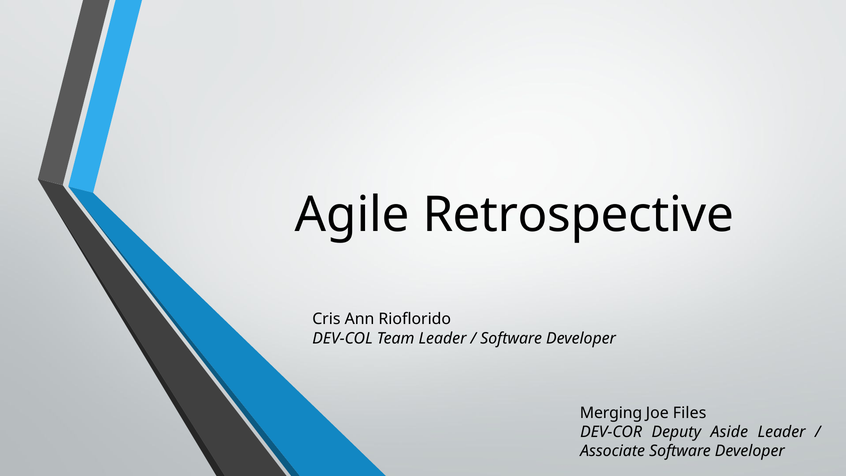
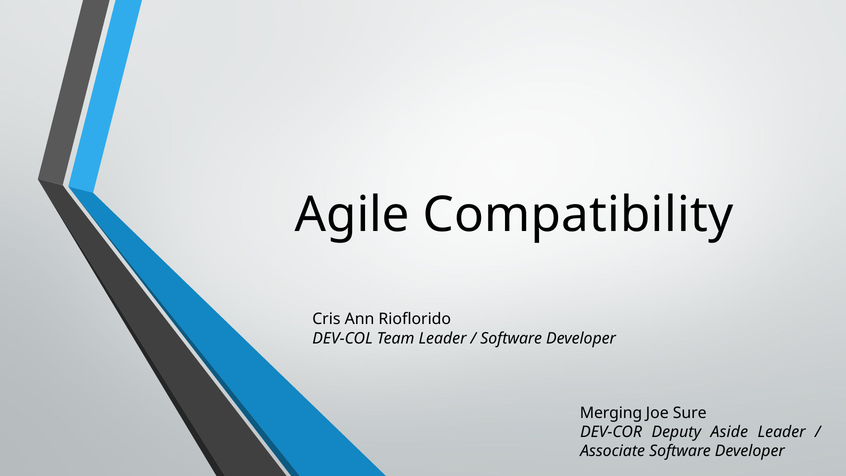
Retrospective: Retrospective -> Compatibility (578, 215)
Files: Files -> Sure (690, 413)
